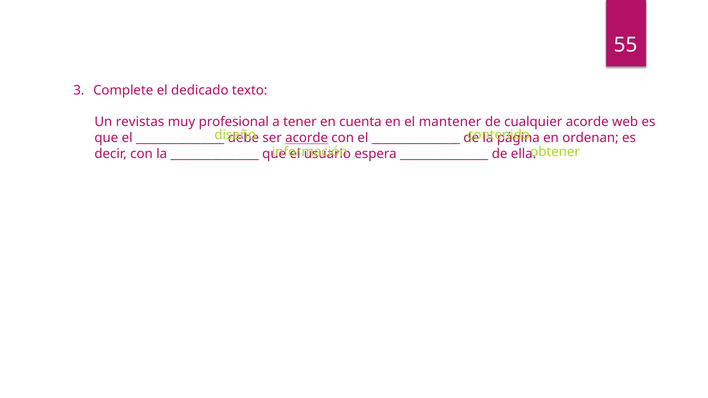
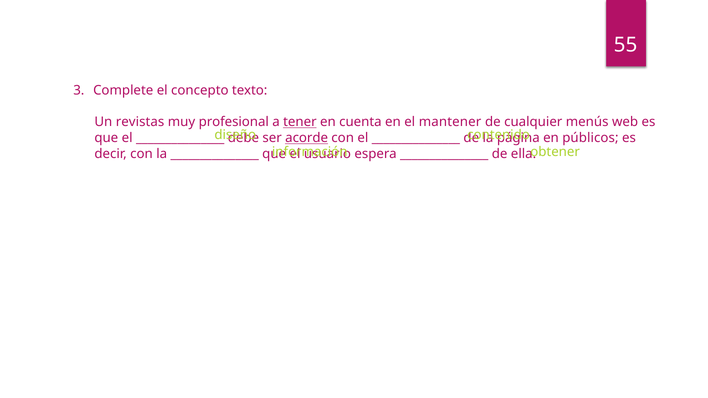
dedicado: dedicado -> concepto (200, 90)
tener underline: none -> present (300, 122)
cualquier acorde: acorde -> menús (587, 122)
ordenan: ordenan -> públicos (590, 138)
